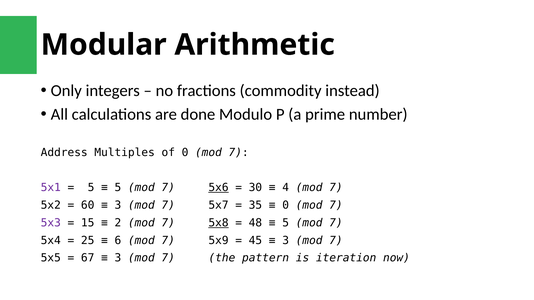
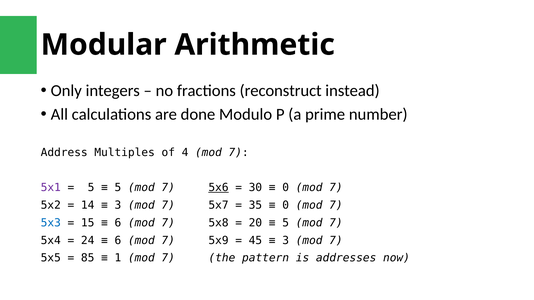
commodity: commodity -> reconstruct (281, 91)
of 0: 0 -> 4 (185, 153)
4: 4 -> 0 (286, 188)
60: 60 -> 14 (88, 205)
5x3 colour: purple -> blue (51, 223)
2: 2 -> 6 (118, 223)
5x8 underline: present -> none (219, 223)
48: 48 -> 20 (255, 223)
25: 25 -> 24 (88, 241)
67: 67 -> 85 (88, 258)
3: 3 -> 1 (118, 258)
iteration: iteration -> addresses (346, 258)
